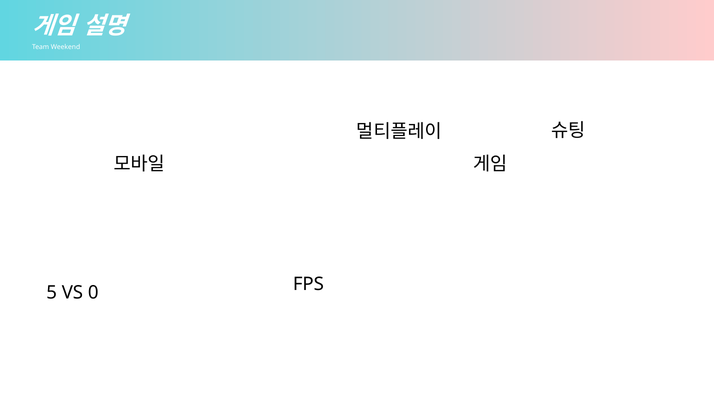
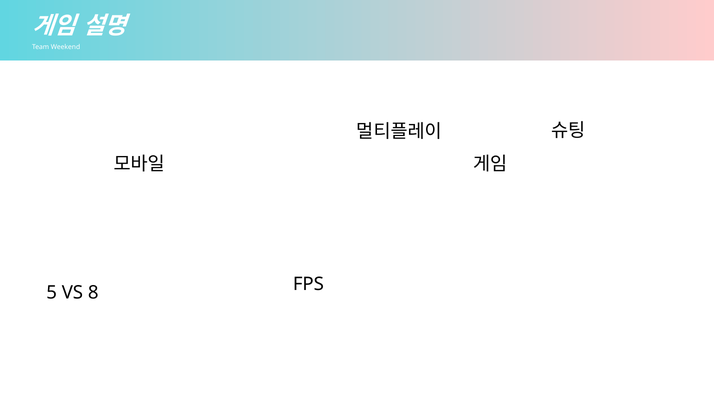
0: 0 -> 8 (93, 292)
